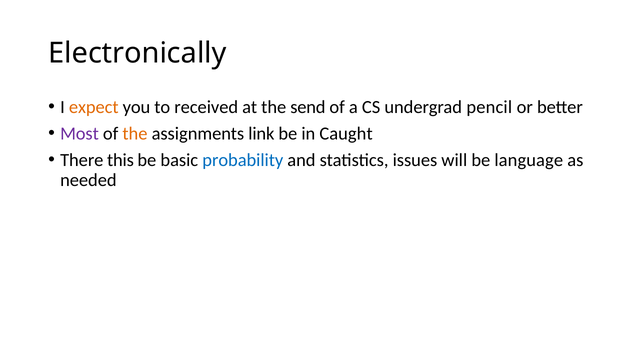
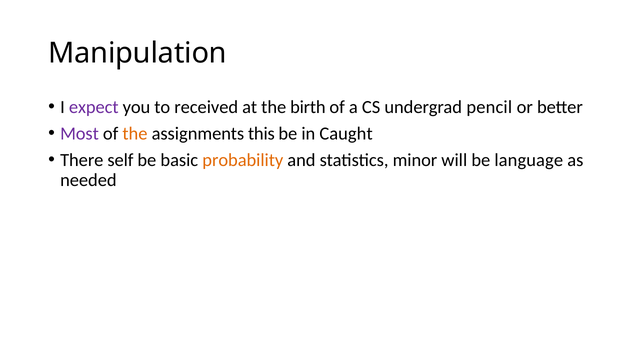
Electronically: Electronically -> Manipulation (138, 53)
expect colour: orange -> purple (94, 107)
send: send -> birth (308, 107)
link: link -> this (261, 134)
this: this -> self (120, 160)
probability colour: blue -> orange (243, 160)
issues: issues -> minor (415, 160)
